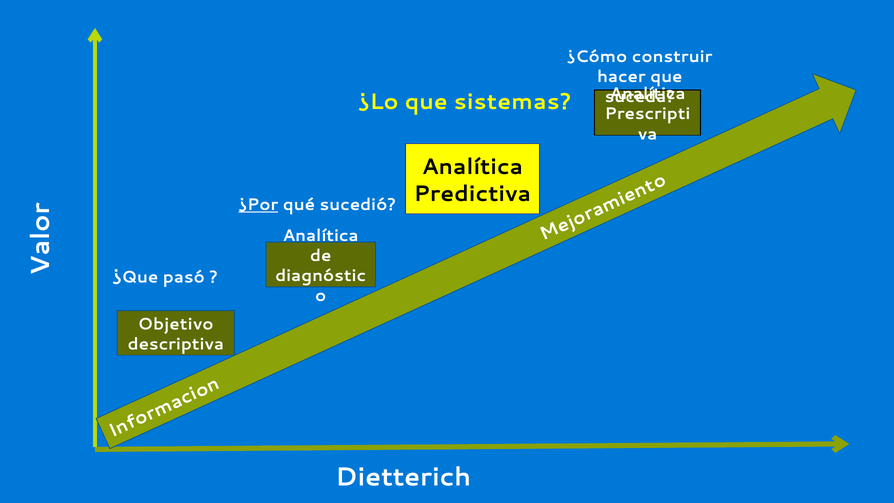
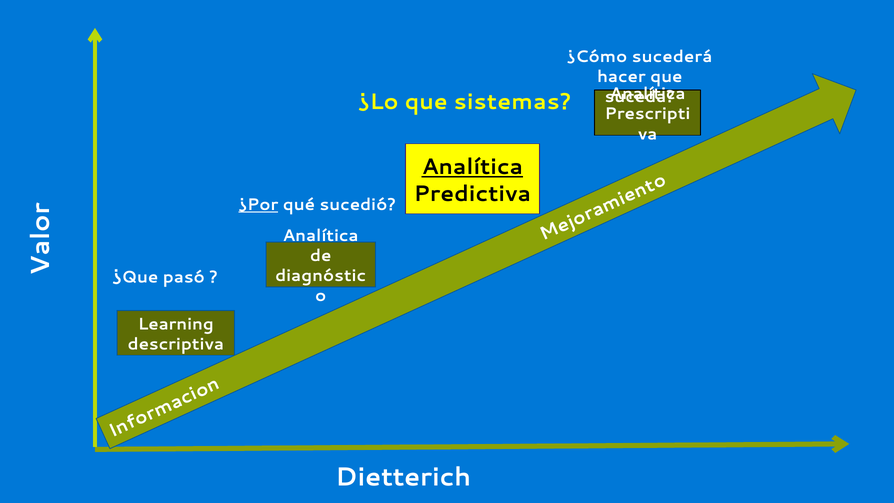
construir: construir -> sucederá (672, 57)
Analítica underline: none -> present (472, 167)
Objetivo: Objetivo -> Learning (176, 324)
